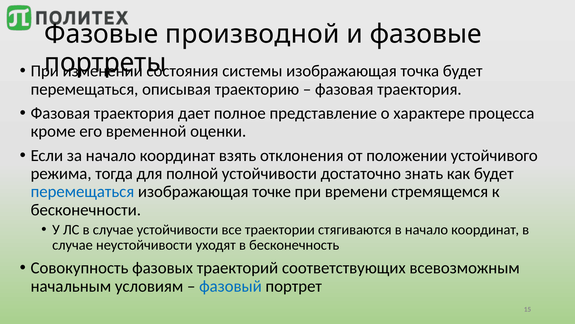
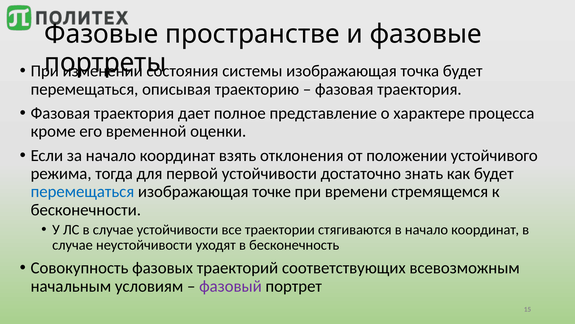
производной: производной -> пространстве (252, 34)
полной: полной -> первой (192, 173)
фазовый colour: blue -> purple (230, 286)
